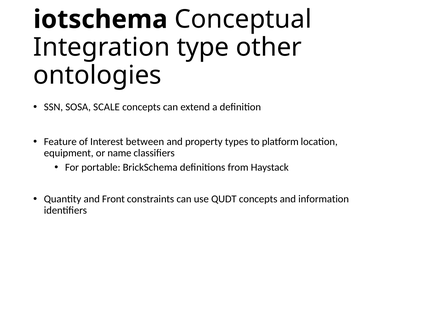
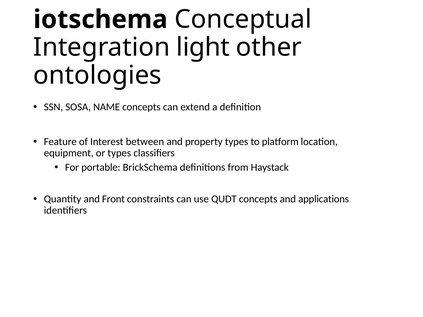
type: type -> light (203, 47)
SCALE: SCALE -> NAME (107, 107)
or name: name -> types (119, 153)
information: information -> applications (324, 199)
